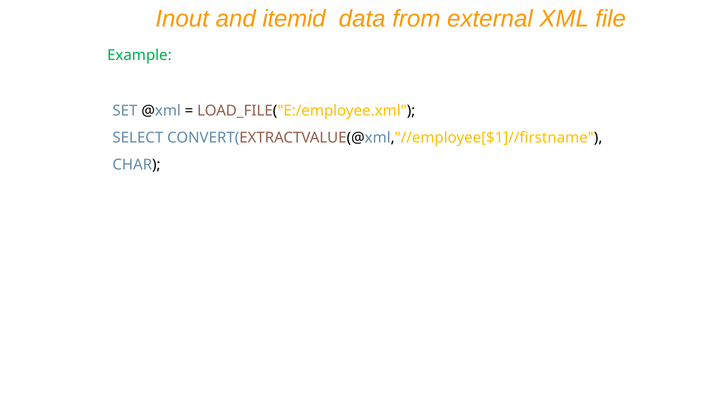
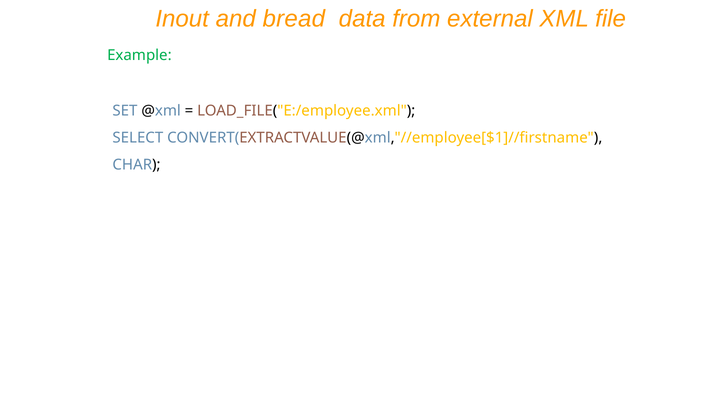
itemid: itemid -> bread (294, 19)
